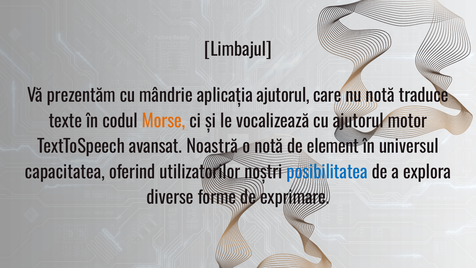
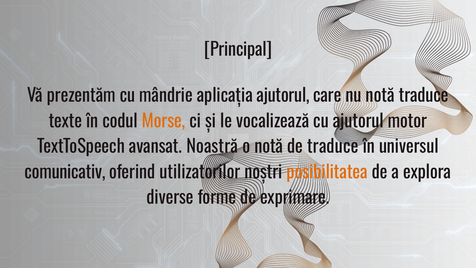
Limbajul: Limbajul -> Principal (238, 50)
de element: element -> traduce (333, 147)
capacitatea: capacitatea -> comunicativ (65, 172)
posibilitatea colour: blue -> orange (327, 172)
